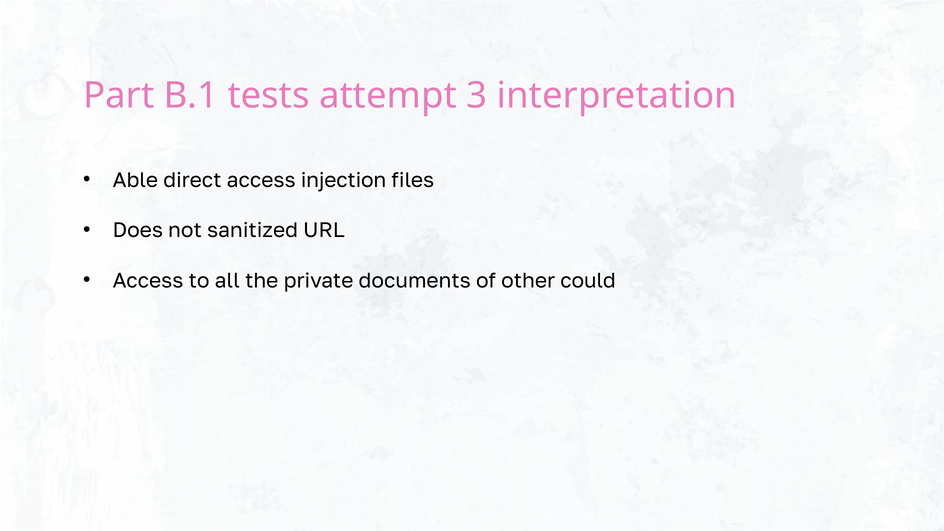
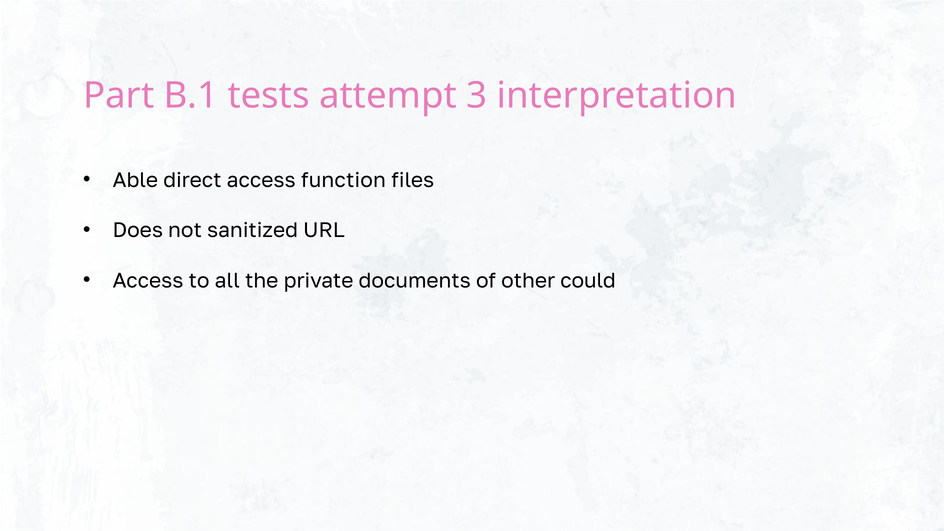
injection: injection -> function (343, 180)
